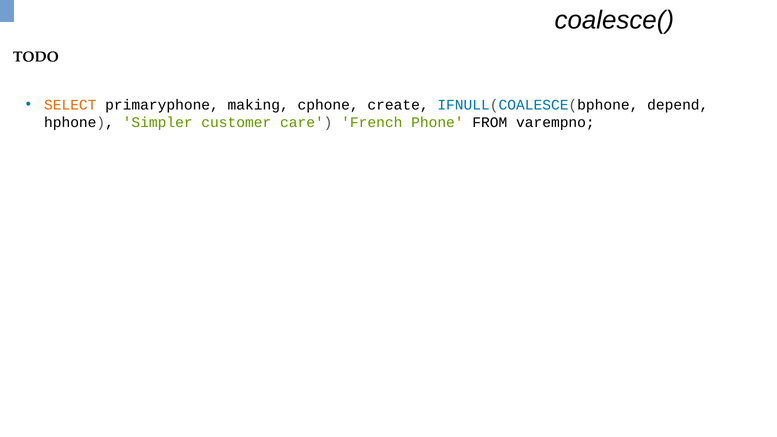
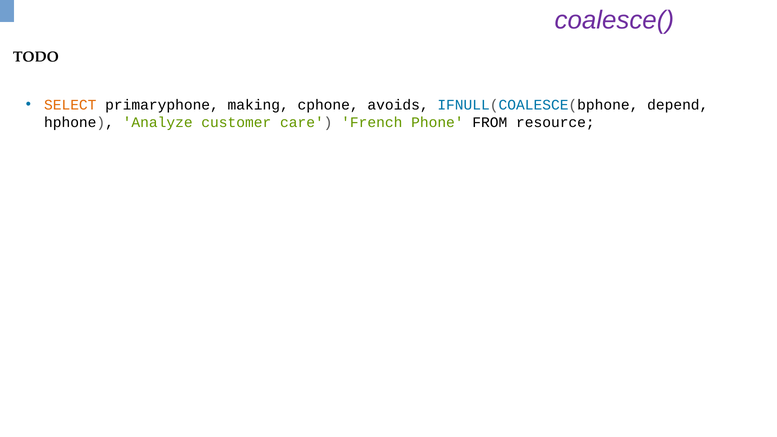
coalesce( colour: black -> purple (614, 20)
create: create -> avoids (398, 105)
Simpler: Simpler -> Analyze (158, 122)
varempno: varempno -> resource (555, 122)
